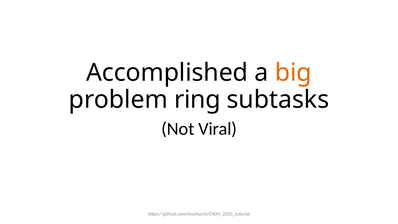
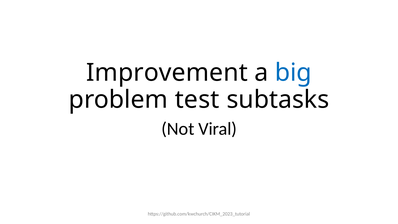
Accomplished: Accomplished -> Improvement (167, 73)
big colour: orange -> blue (293, 73)
ring: ring -> test (197, 99)
